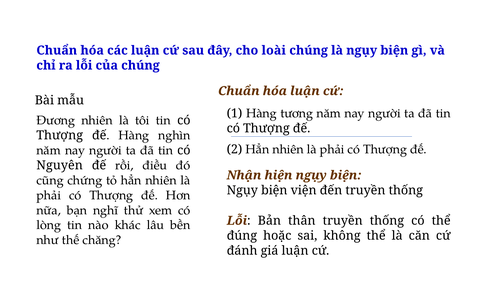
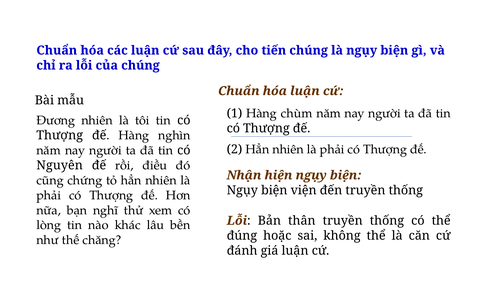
loài: loài -> tiến (274, 50)
tương: tương -> chùm (297, 113)
